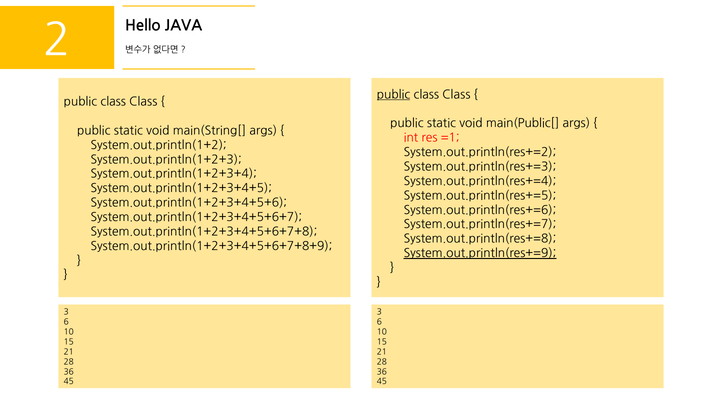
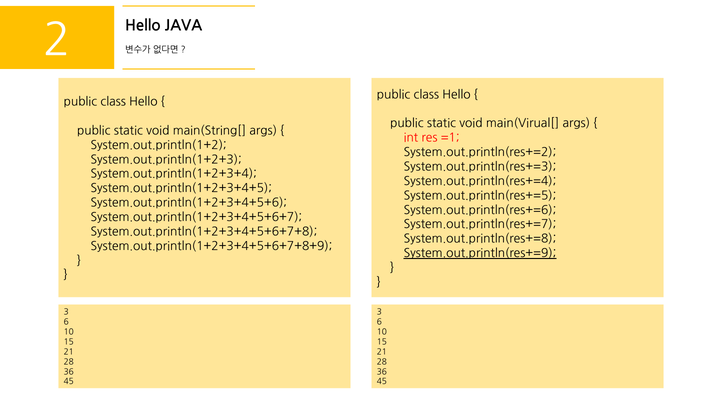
public underline: present -> none (394, 95)
Class: Class -> Hello (456, 95)
Class: Class -> Hello (143, 102)
main(Public[: main(Public[ -> main(Virual[ (523, 124)
